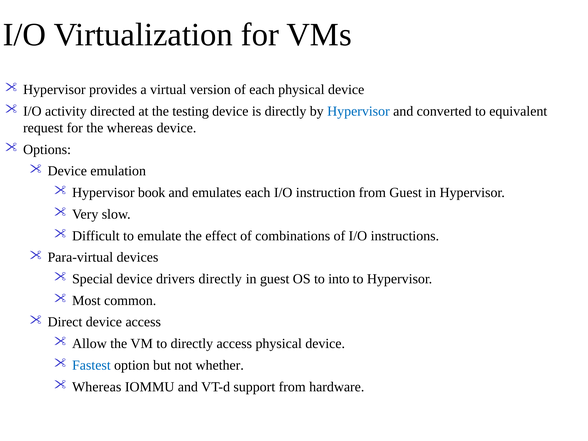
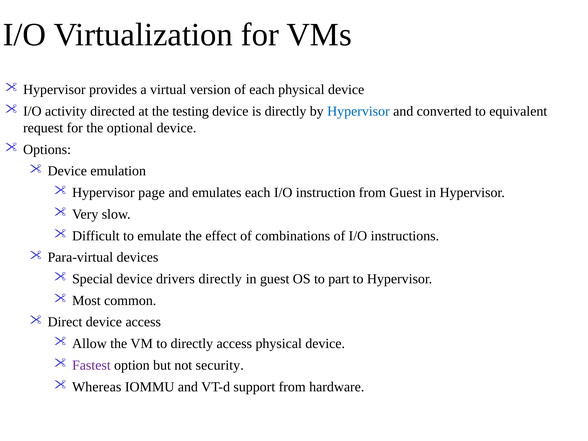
the whereas: whereas -> optional (130, 128)
book: book -> page (152, 193)
into: into -> part (339, 279)
Fastest colour: blue -> purple (91, 365)
whether: whether -> security (220, 365)
